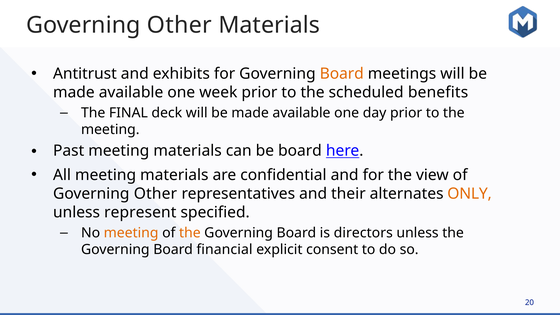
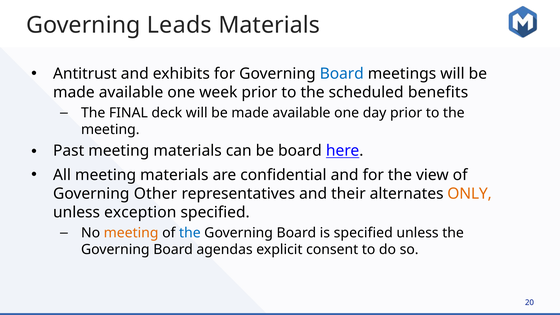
Other: Other -> Leads (179, 25)
Board colour: orange -> blue (342, 74)
represent: represent -> exception (140, 212)
the colour: orange -> blue (190, 233)
is directors: directors -> specified (363, 233)
financial: financial -> agendas (225, 250)
